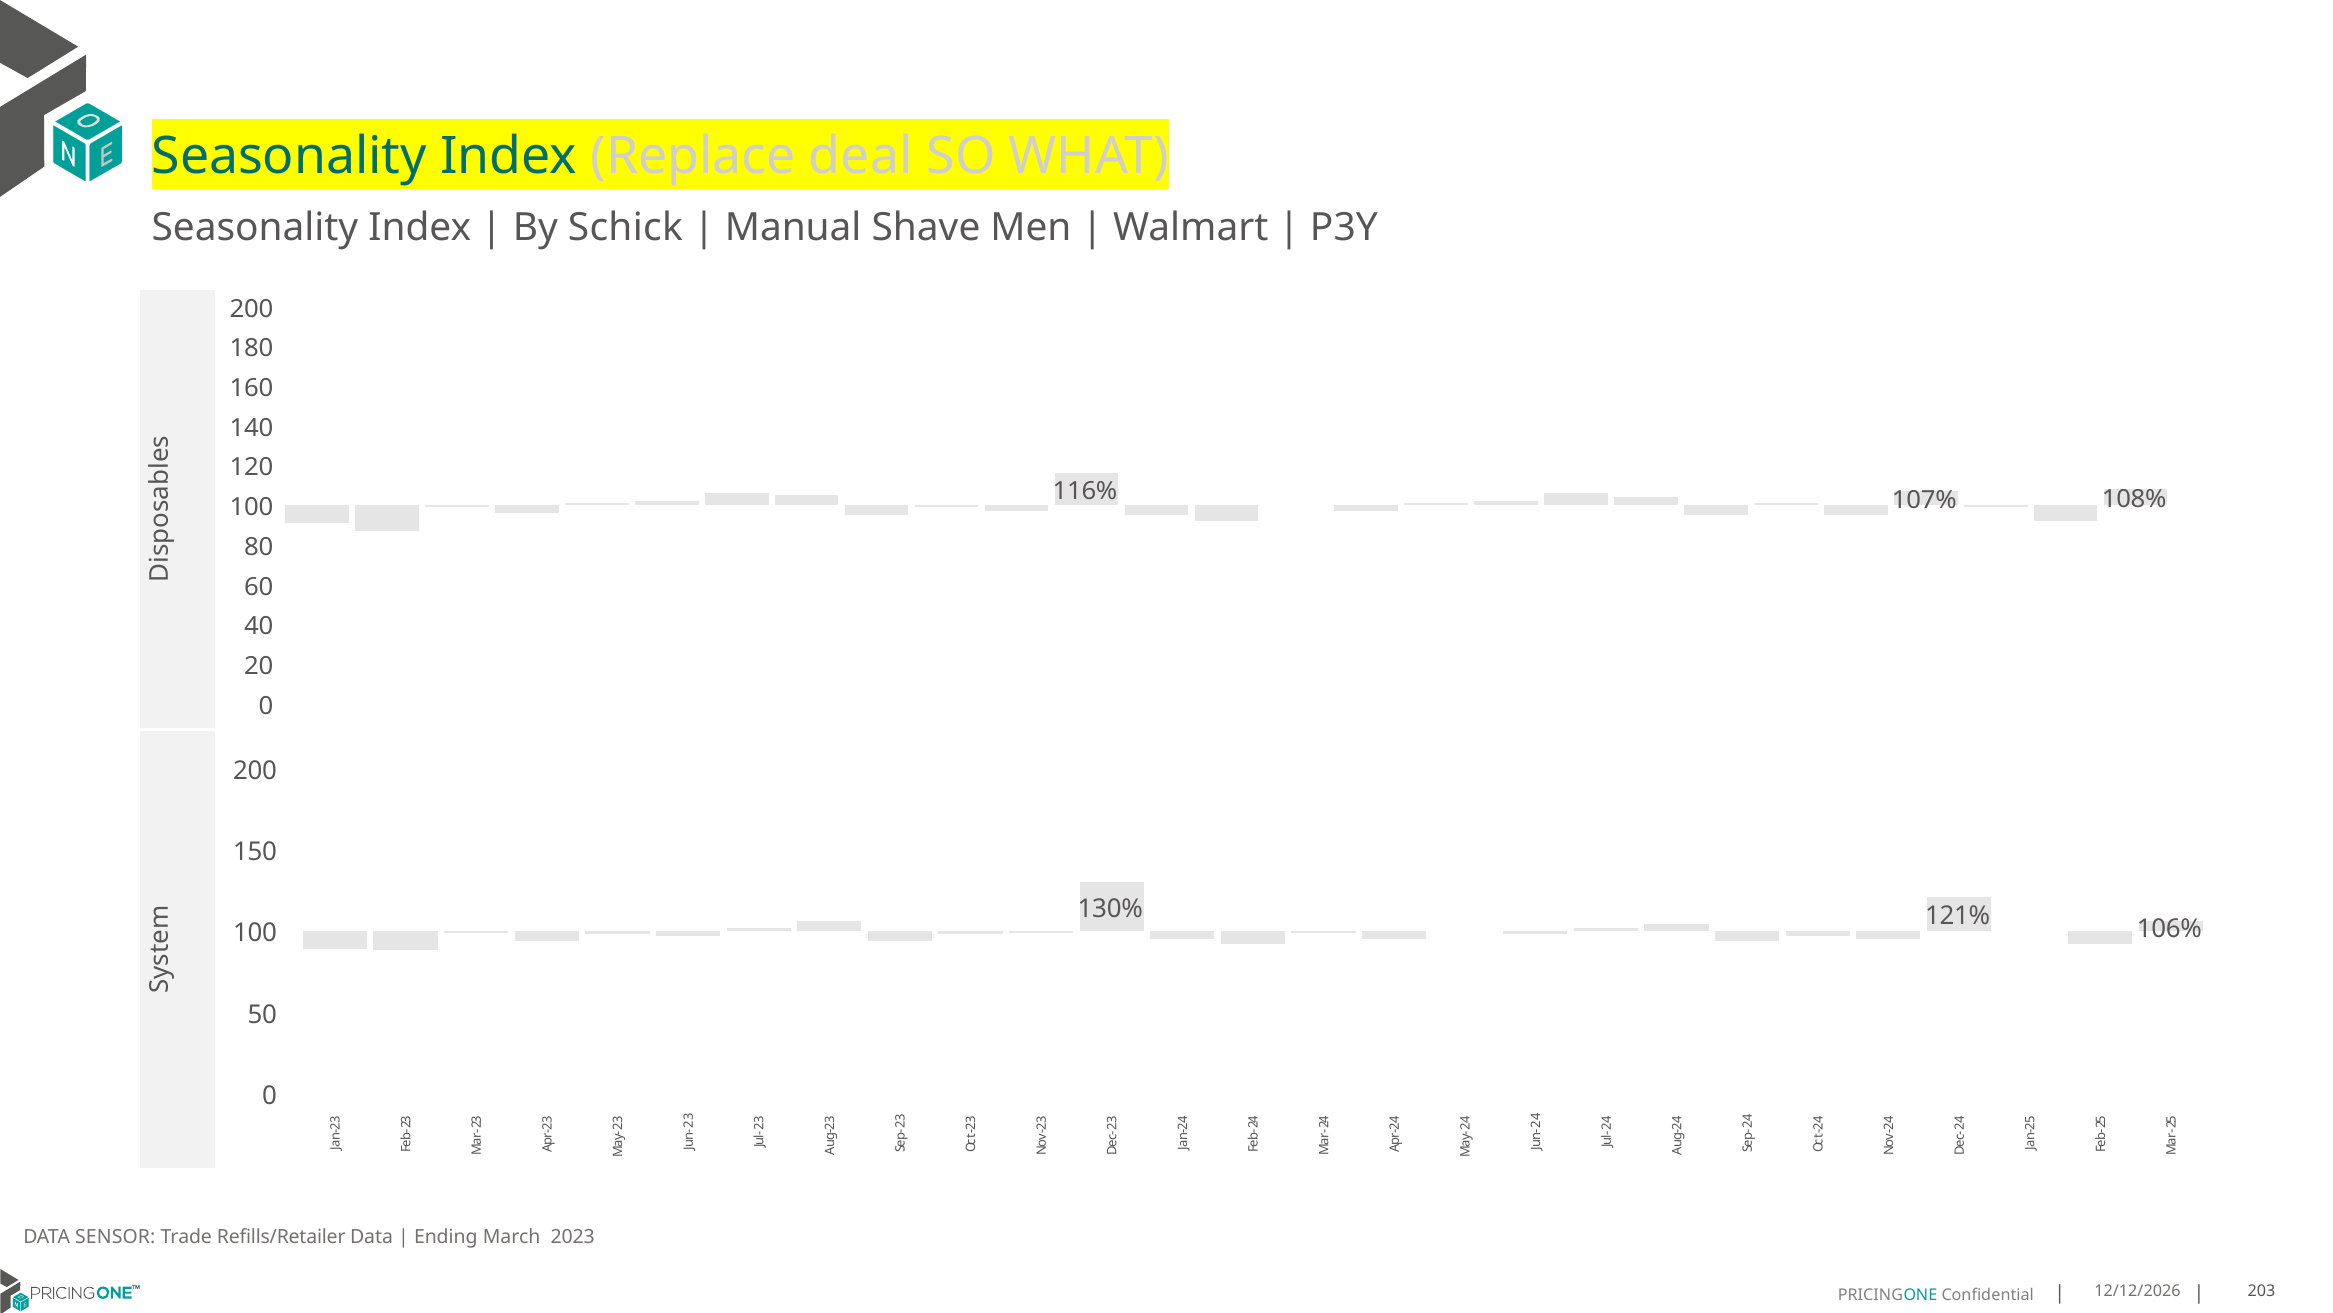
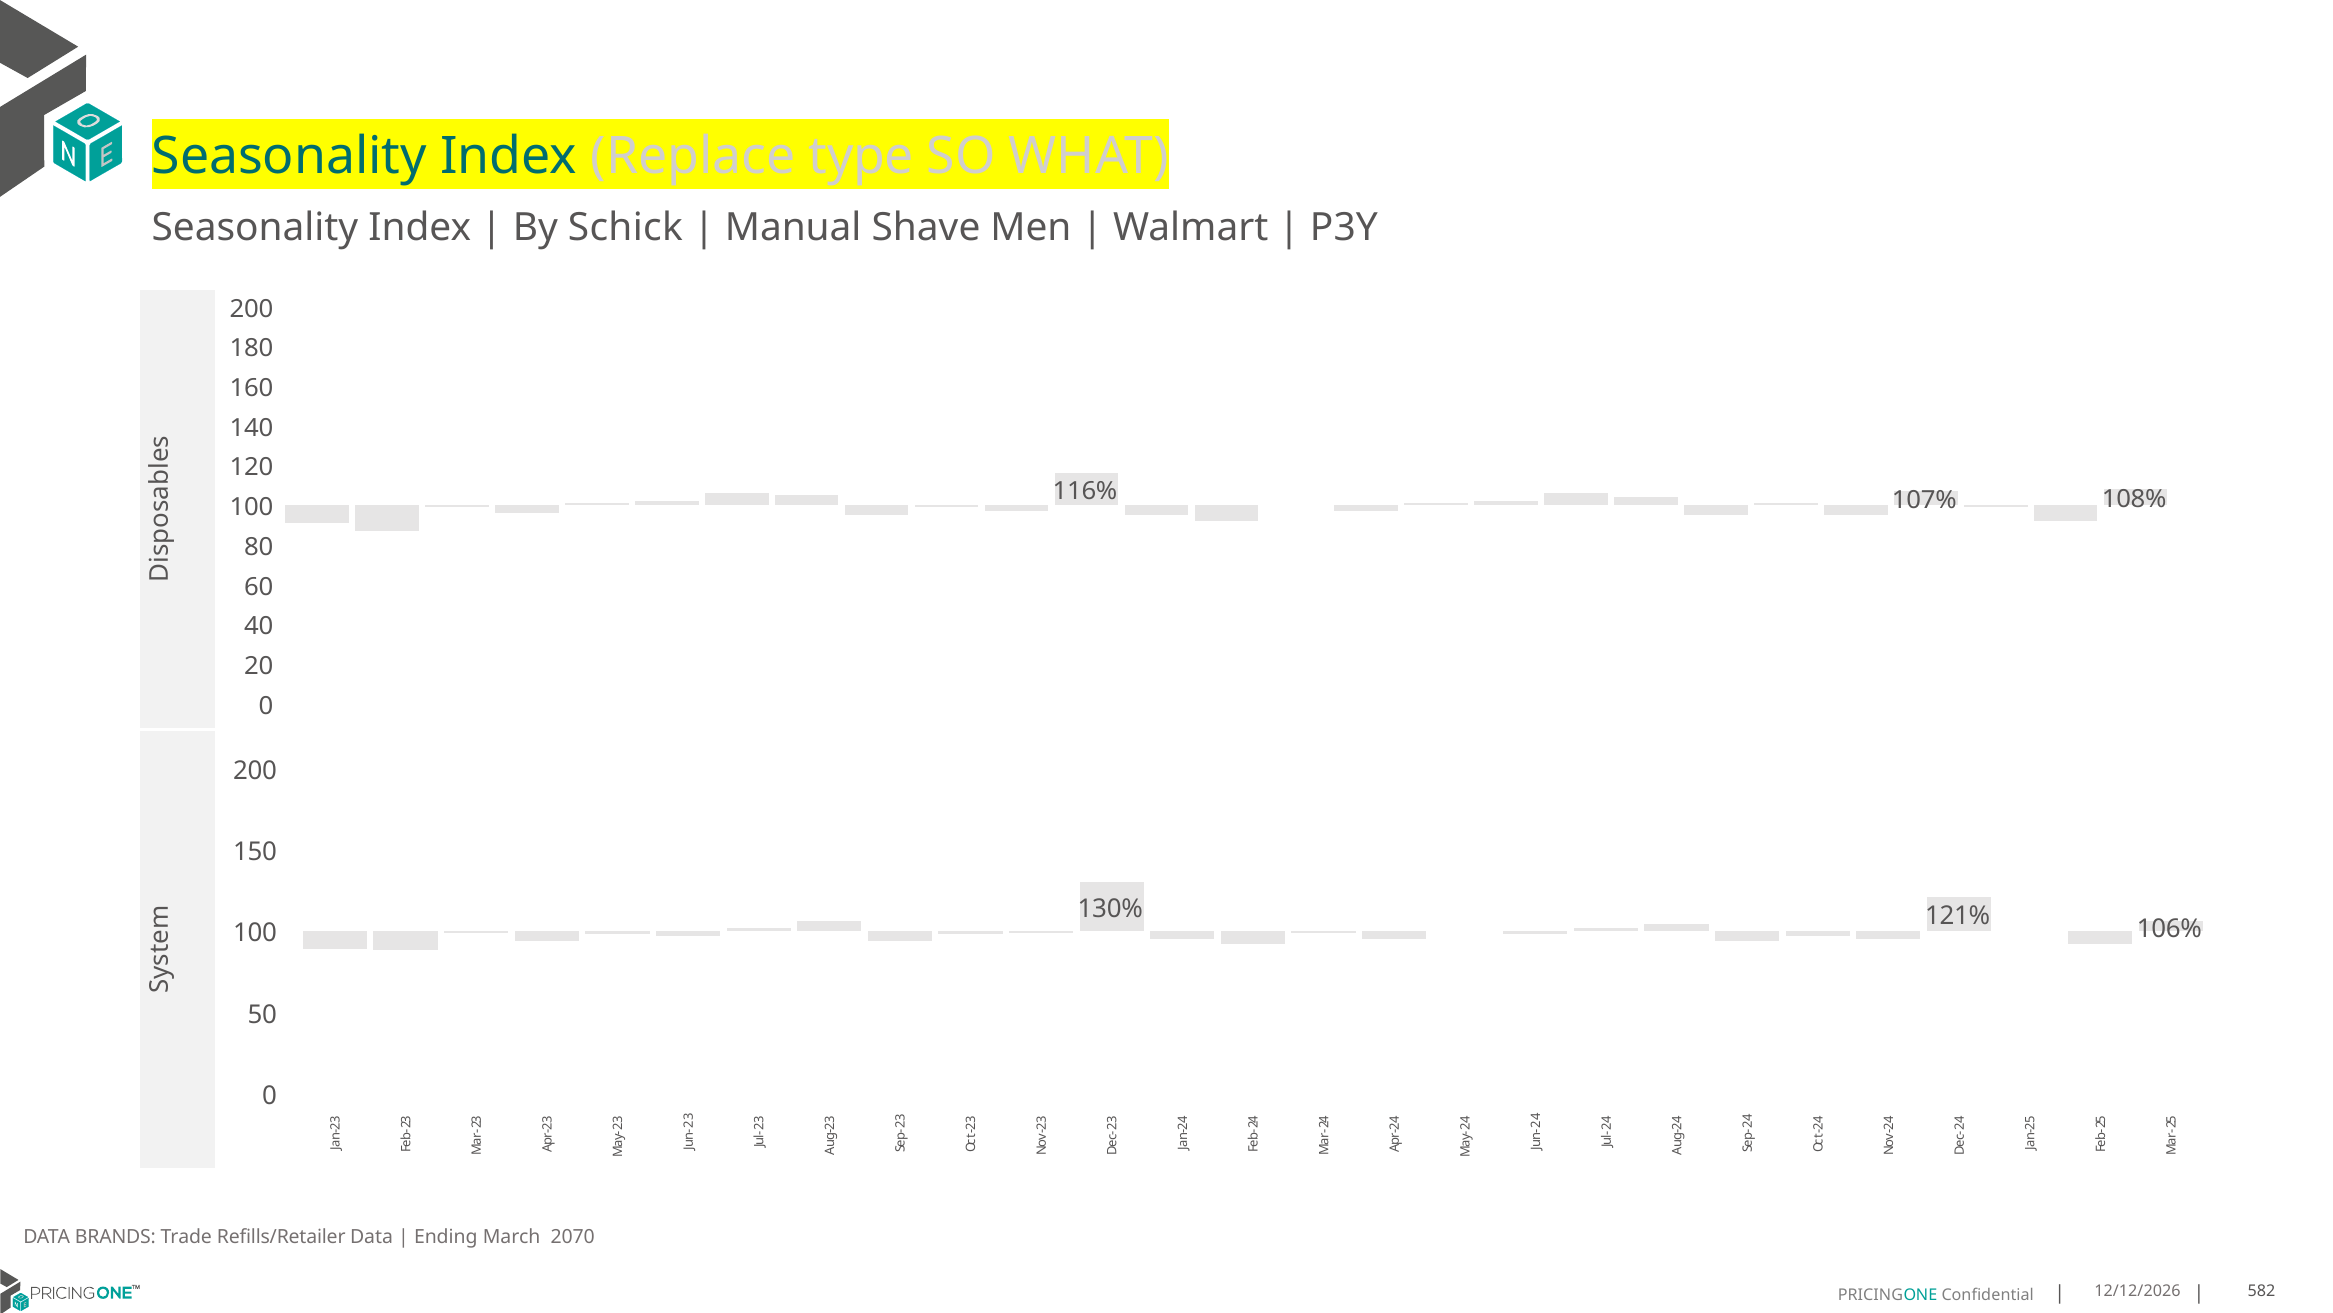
deal: deal -> type (861, 157)
SENSOR: SENSOR -> BRANDS (115, 1236)
2023: 2023 -> 2070 (573, 1236)
203: 203 -> 582 (2262, 1290)
